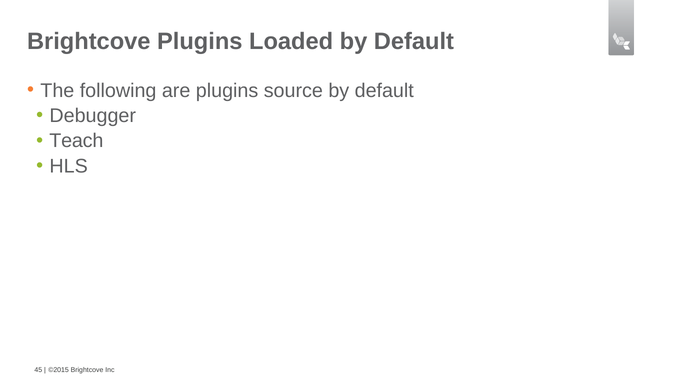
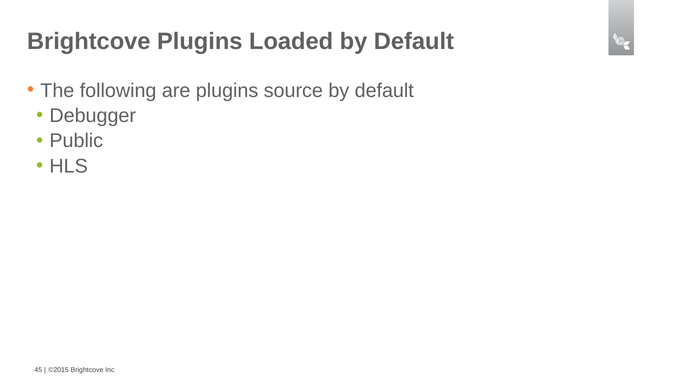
Teach: Teach -> Public (76, 141)
